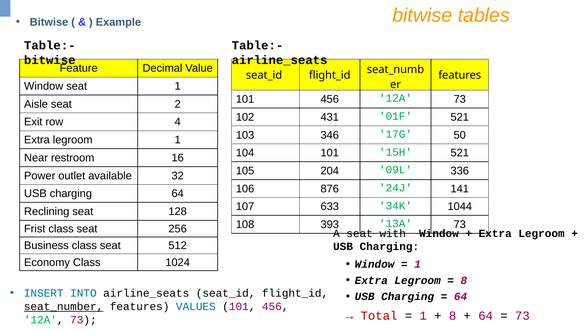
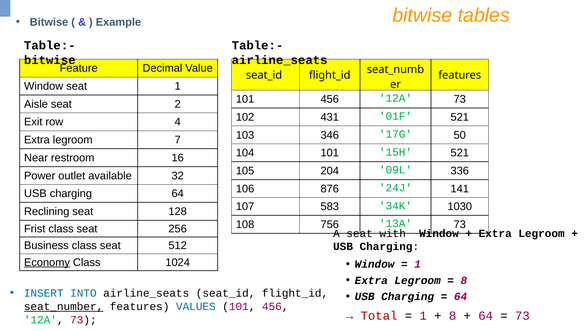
legroom 1: 1 -> 7 (178, 140)
633: 633 -> 583 (330, 206)
1044: 1044 -> 1030 (460, 206)
393: 393 -> 756 (330, 224)
Economy underline: none -> present (47, 262)
